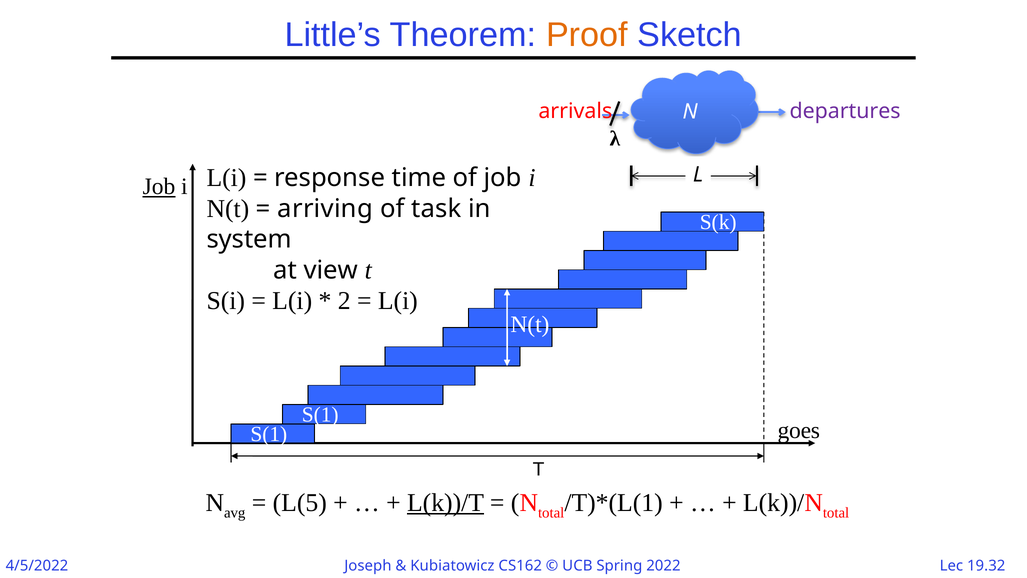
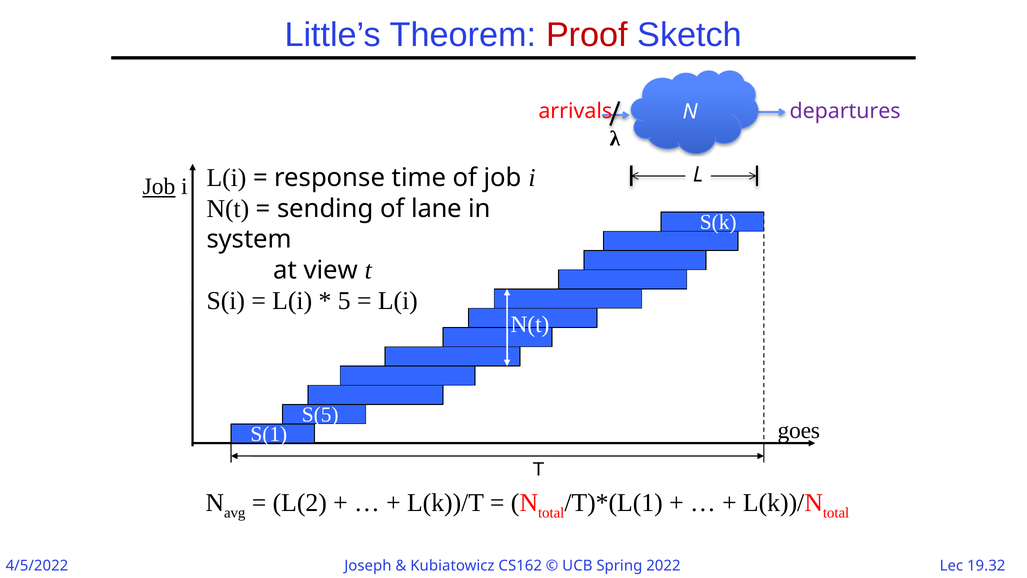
Proof colour: orange -> red (587, 35)
arriving: arriving -> sending (325, 208)
task: task -> lane (437, 208)
2: 2 -> 5 (344, 301)
S(1: S(1 -> S(5 (320, 415)
L(5: L(5 -> L(2 (300, 502)
L(k))/T underline: present -> none (446, 502)
